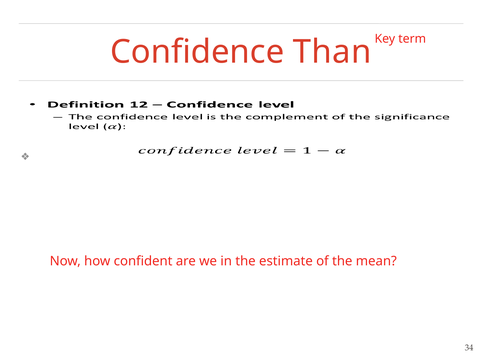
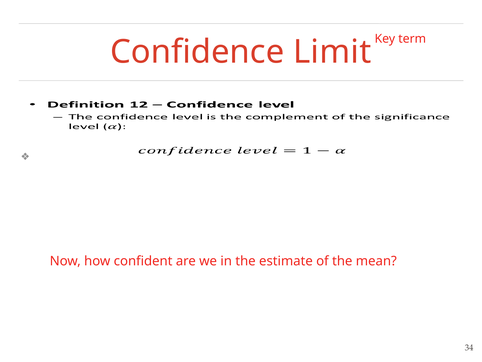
Than: Than -> Limit (332, 52)
